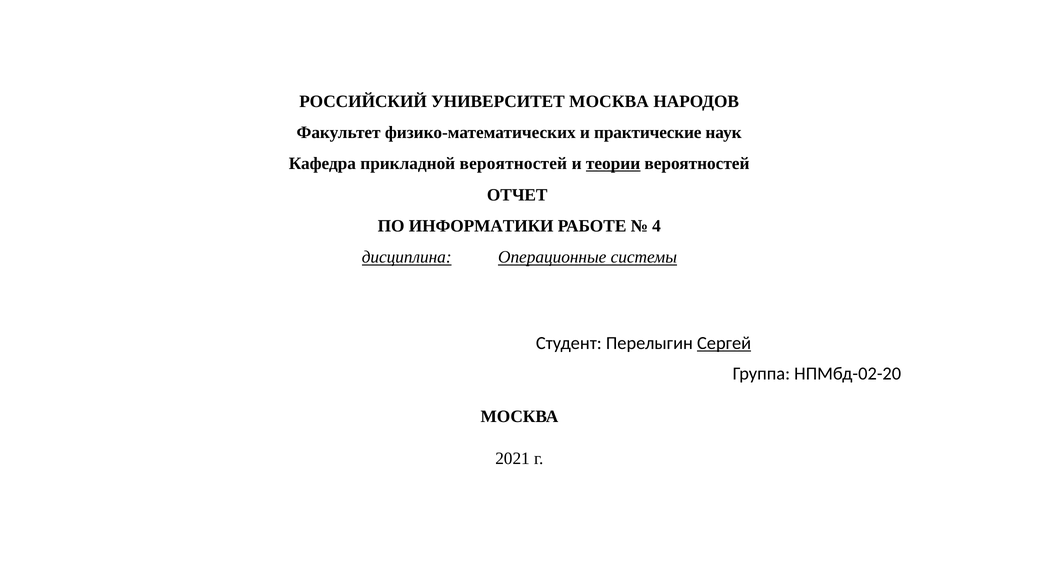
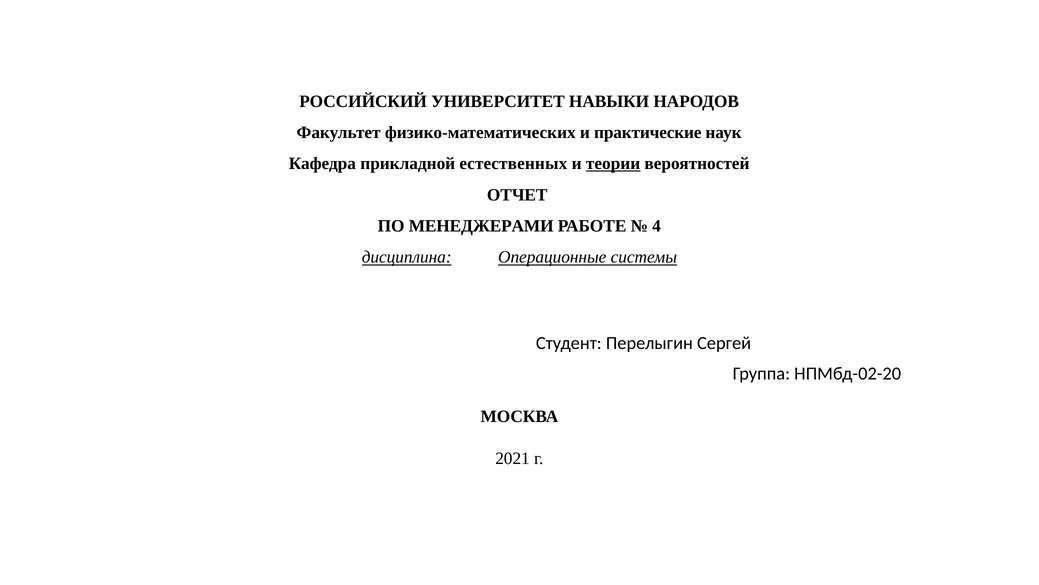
УНИВЕРСИТЕТ МОСКВА: МОСКВА -> НАВЫКИ (609, 101)
прикладной вероятностей: вероятностей -> естественных (513, 163)
ИНФОРМАТИКИ: ИНФОРМАТИКИ -> МЕНЕДЖЕРАМИ (481, 226)
Сергей underline: present -> none (724, 343)
